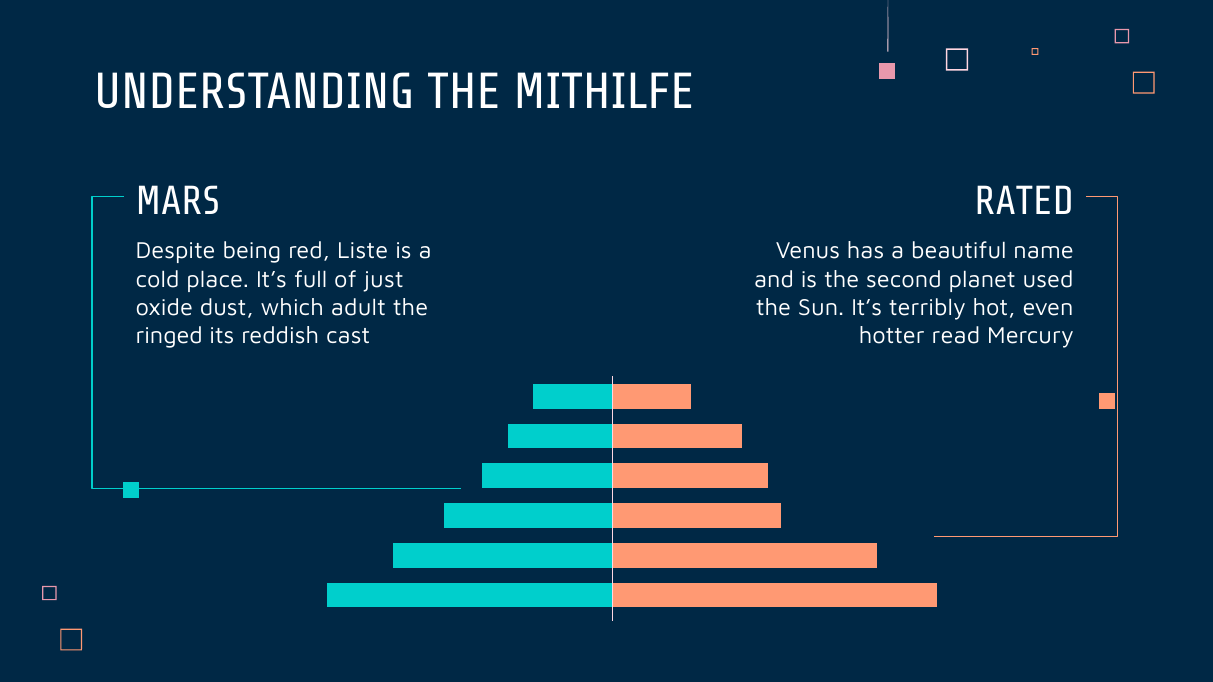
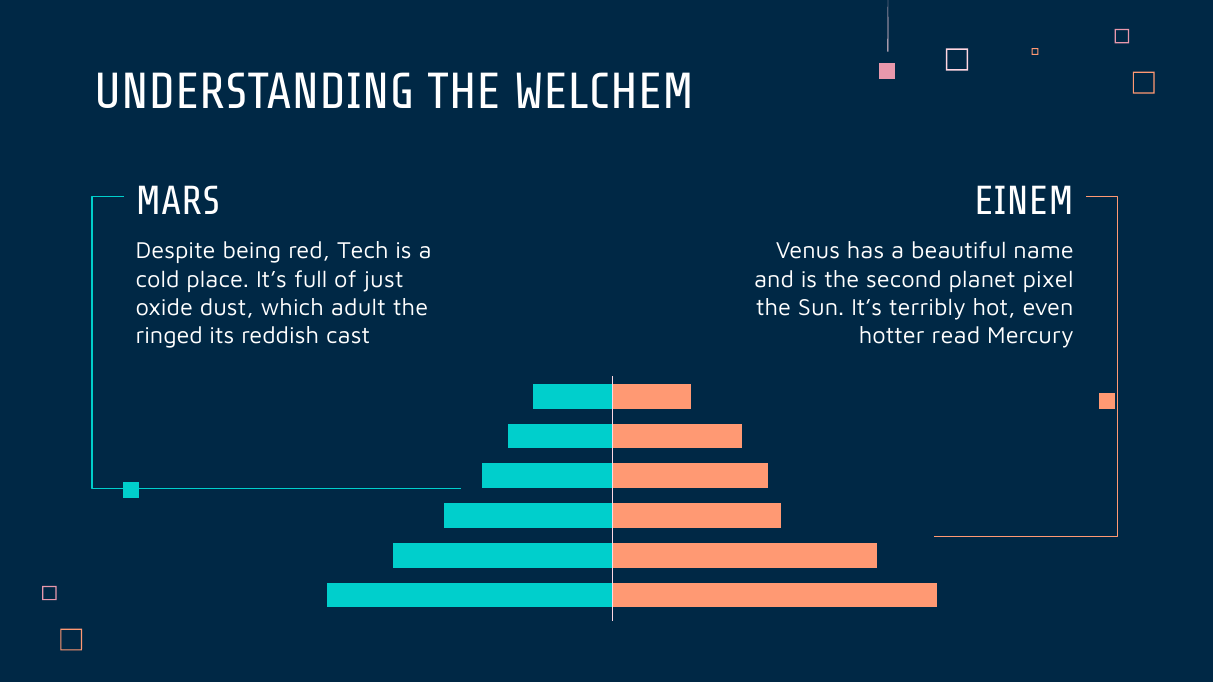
MITHILFE: MITHILFE -> WELCHEM (604, 92)
RATED: RATED -> EINEM (1024, 202)
Liste: Liste -> Tech (363, 251)
used: used -> pixel (1048, 280)
